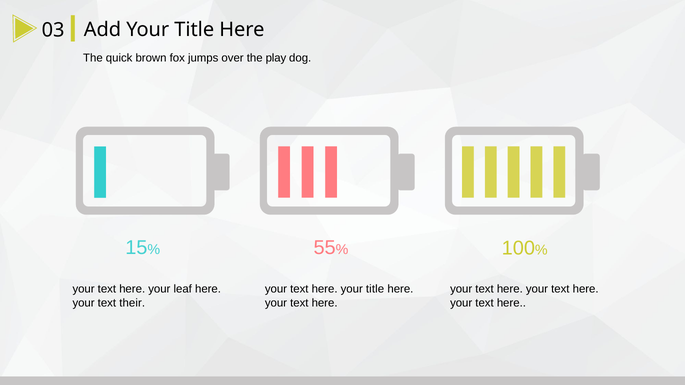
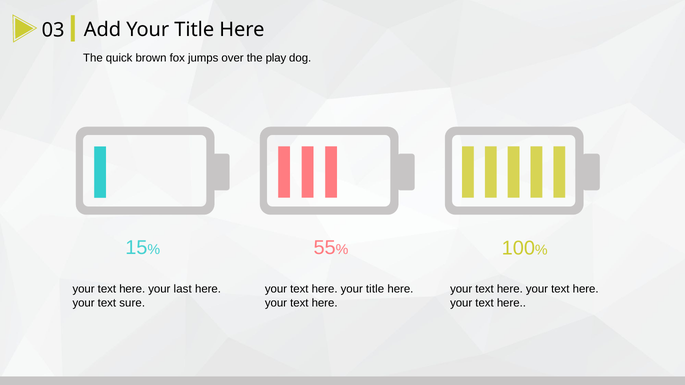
leaf: leaf -> last (183, 289)
their: their -> sure (132, 303)
